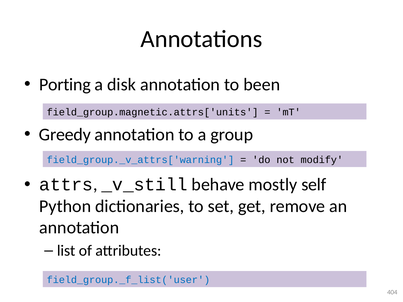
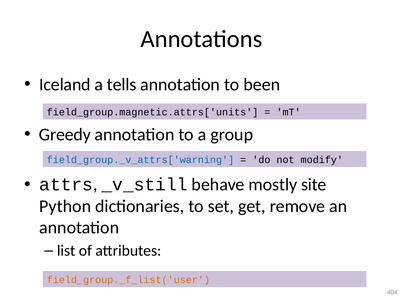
Porting: Porting -> Iceland (65, 85)
disk: disk -> tells (122, 85)
self: self -> site (314, 185)
field_group._f_list('user colour: blue -> orange (128, 280)
